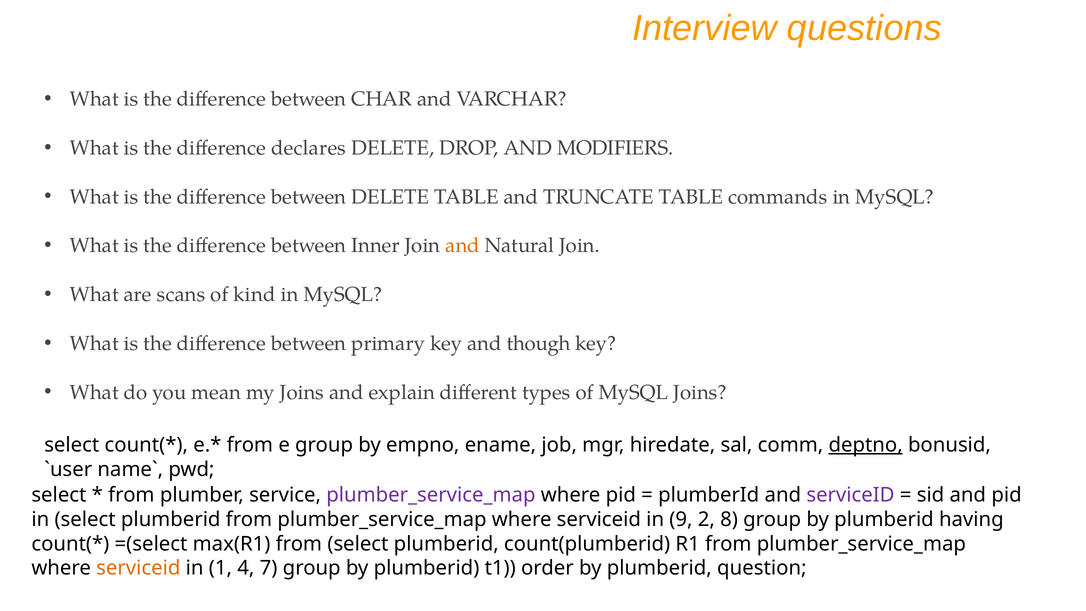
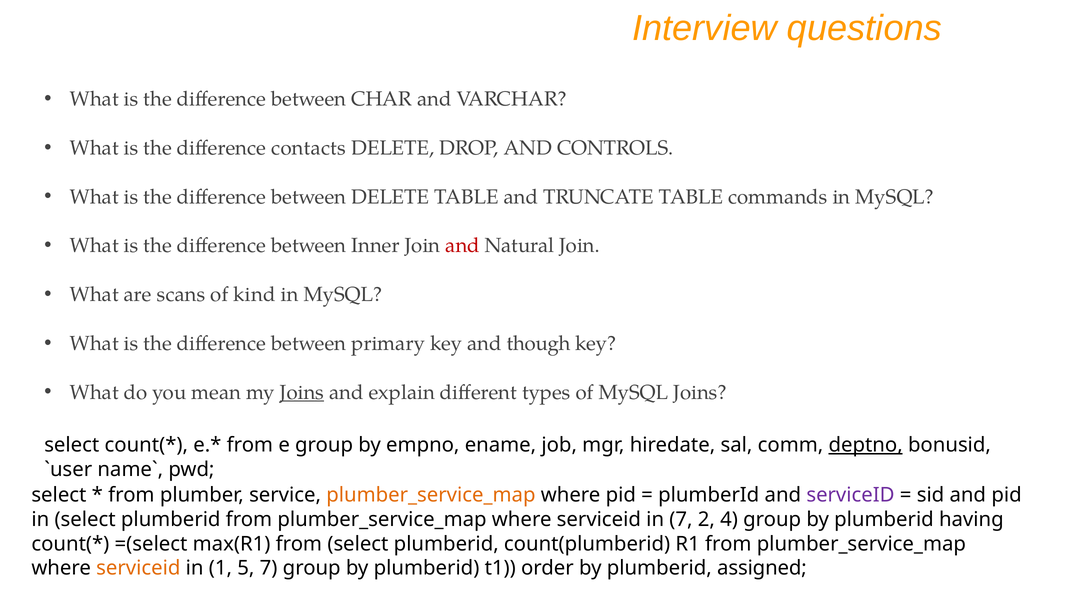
declares: declares -> contacts (309, 148)
MODIFIERS: MODIFIERS -> CONTROLS (615, 148)
and colour: orange -> red (463, 246)
Joins underline: none -> present (302, 392)
plumber_service_map colour: purple -> orange (431, 495)
in 9: 9 -> 7 (681, 519)
8: 8 -> 4 (729, 519)
4: 4 -> 5 (246, 568)
question: question -> assigned (762, 568)
